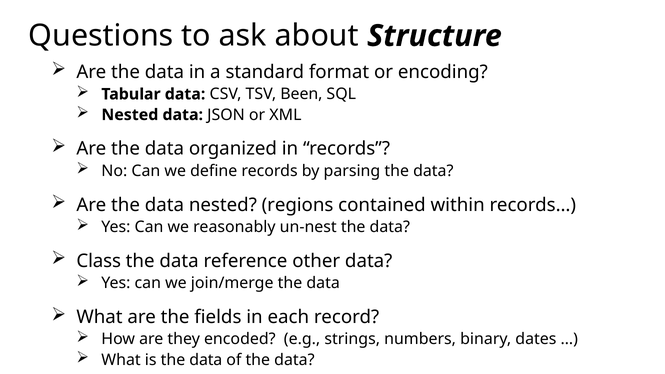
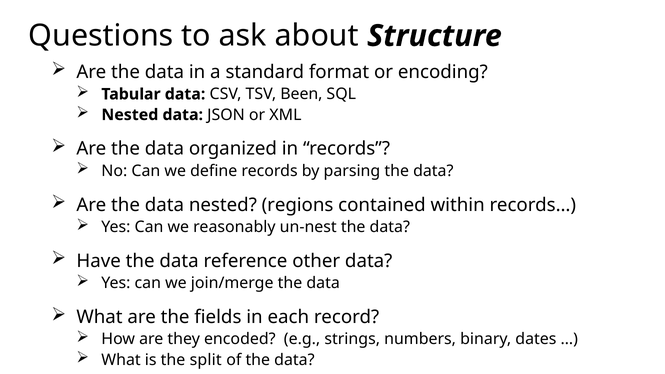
Class: Class -> Have (99, 261)
is the data: data -> split (206, 360)
